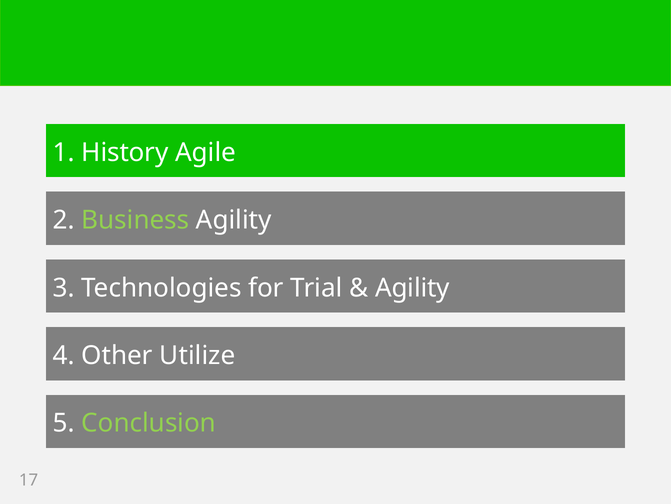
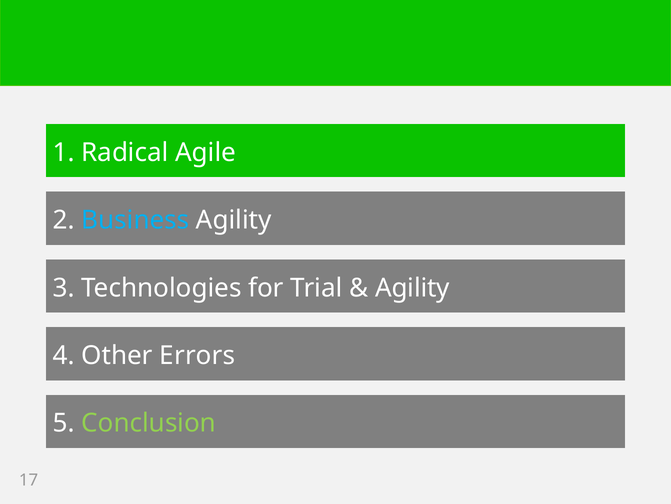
History: History -> Radical (125, 152)
Business colour: light green -> light blue (135, 220)
Utilize: Utilize -> Errors (197, 355)
